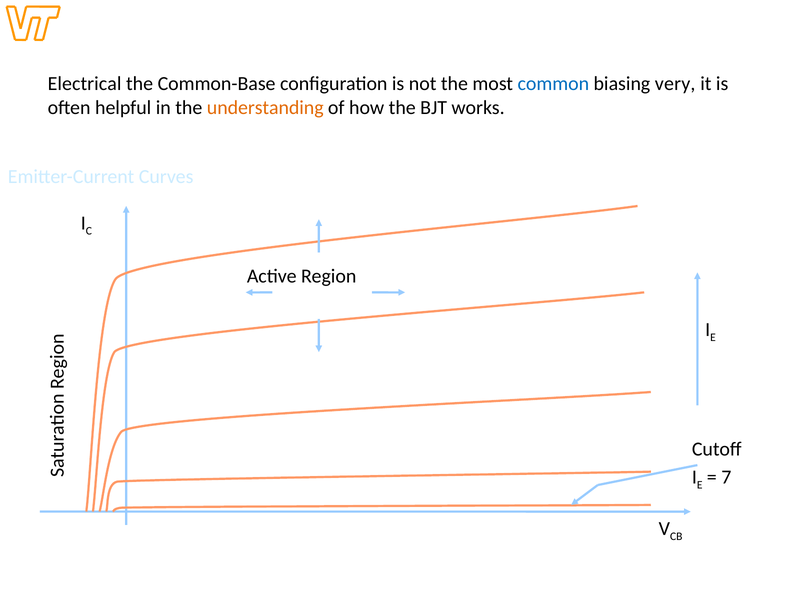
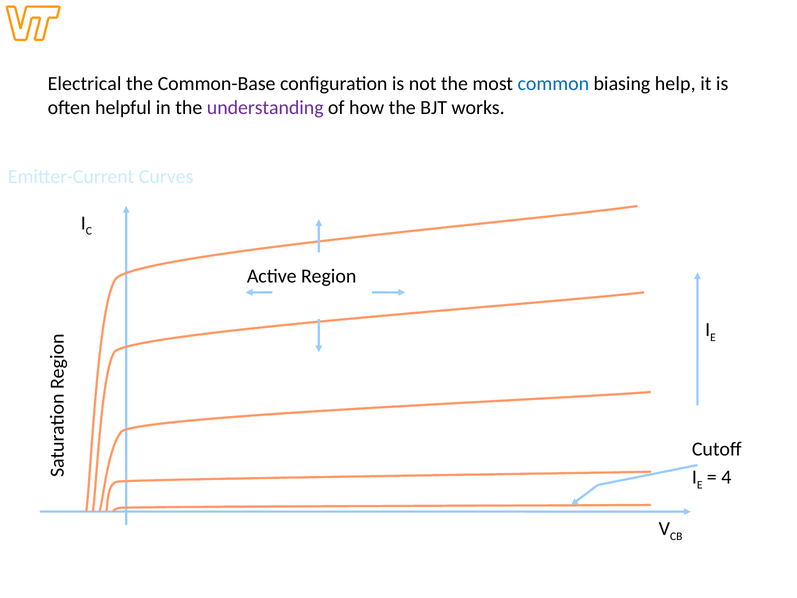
very: very -> help (675, 84)
understanding colour: orange -> purple (265, 108)
7: 7 -> 4 (726, 477)
